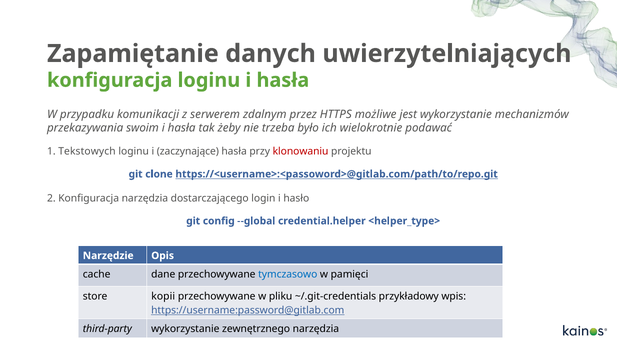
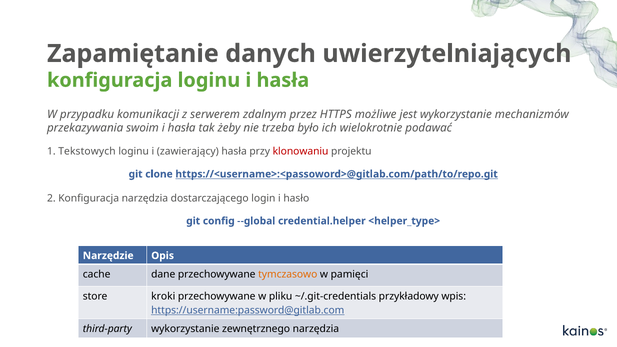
zaczynające: zaczynające -> zawierający (188, 151)
tymczasowo colour: blue -> orange (288, 274)
kopii: kopii -> kroki (163, 296)
